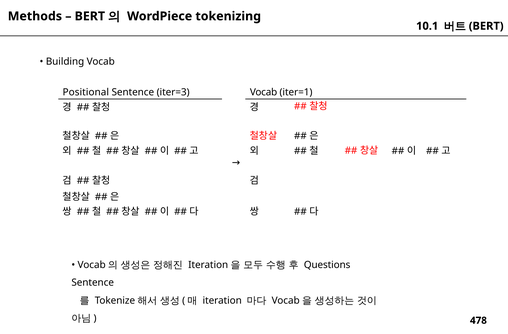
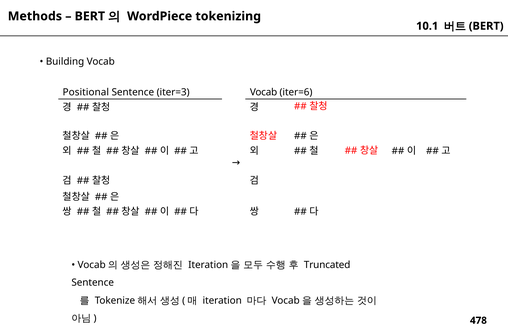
iter=1: iter=1 -> iter=6 (296, 92)
Questions: Questions -> Truncated (327, 265)
